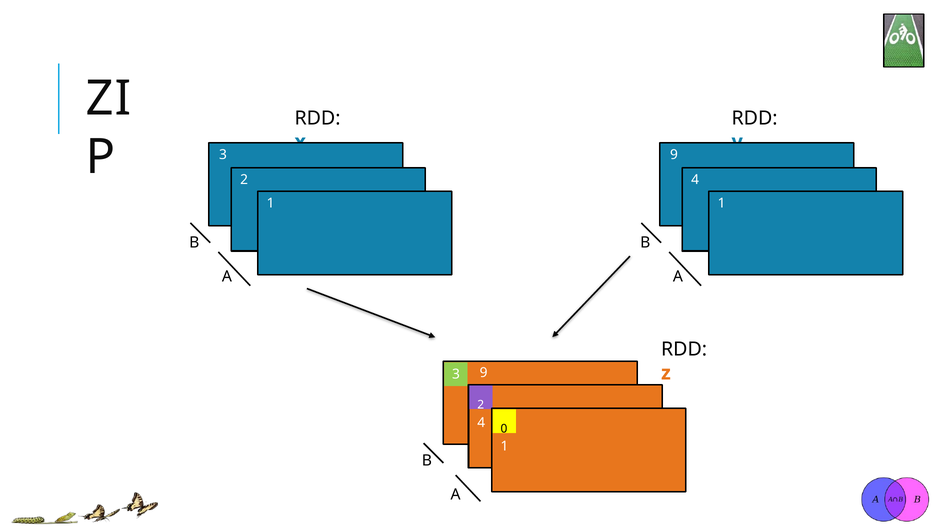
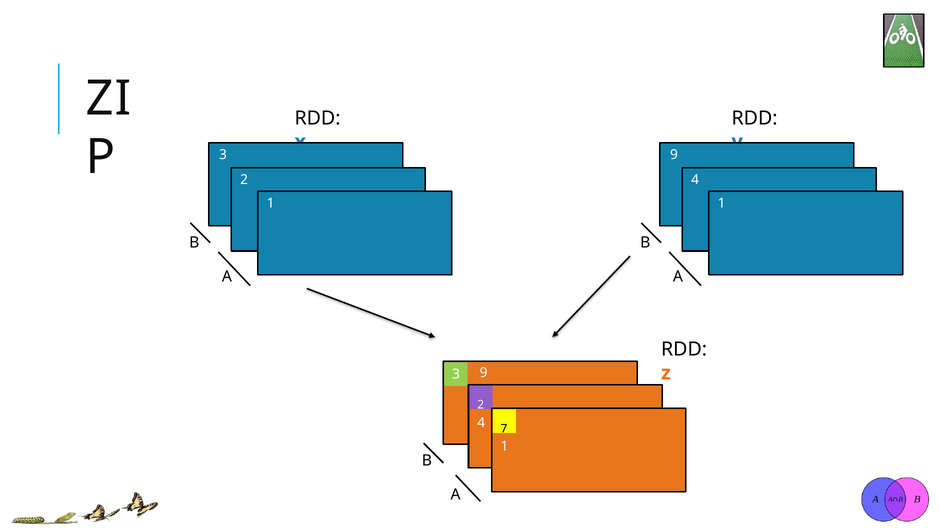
0: 0 -> 7 (504, 429)
